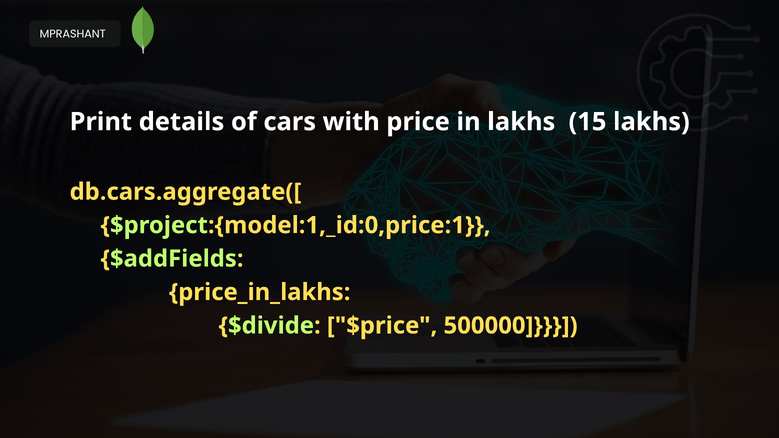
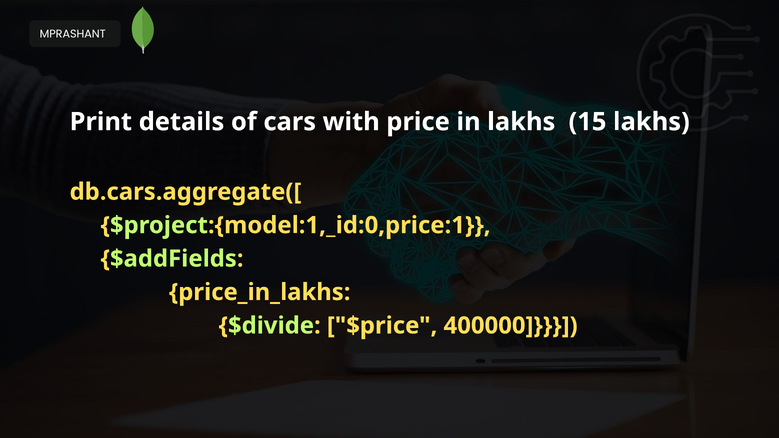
500000: 500000 -> 400000 (511, 326)
